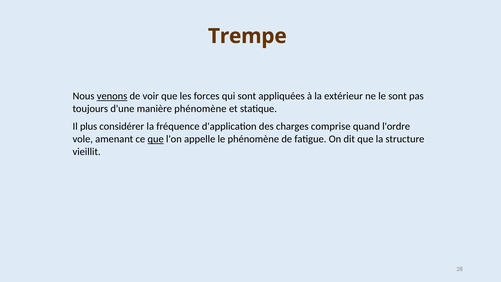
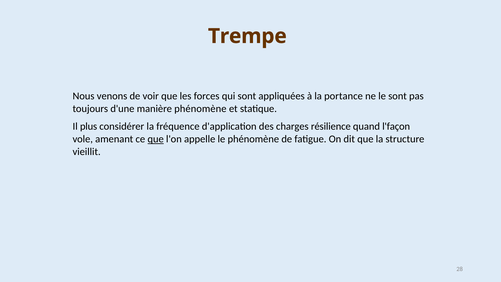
venons underline: present -> none (112, 96)
extérieur: extérieur -> portance (344, 96)
comprise: comprise -> résilience (331, 126)
l'ordre: l'ordre -> l'façon (396, 126)
